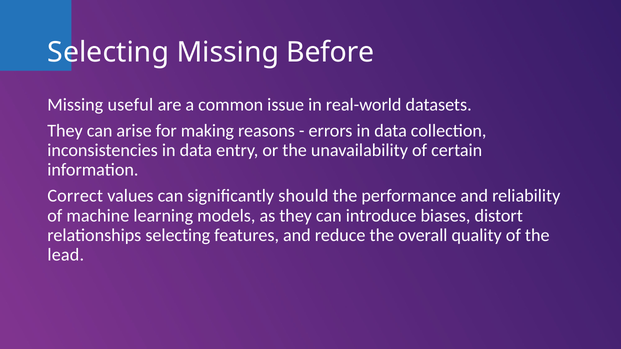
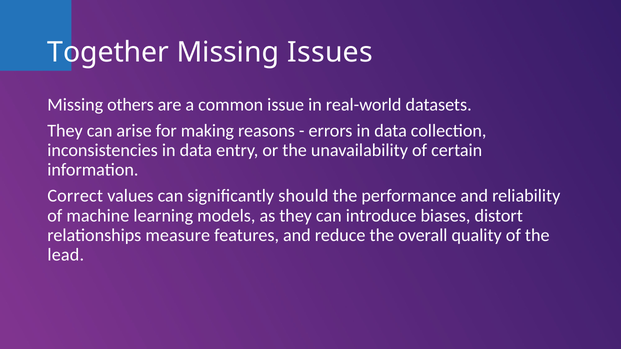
Selecting: Selecting -> Together (108, 52)
Before: Before -> Issues (330, 52)
useful: useful -> others (131, 105)
relationships selecting: selecting -> measure (178, 235)
